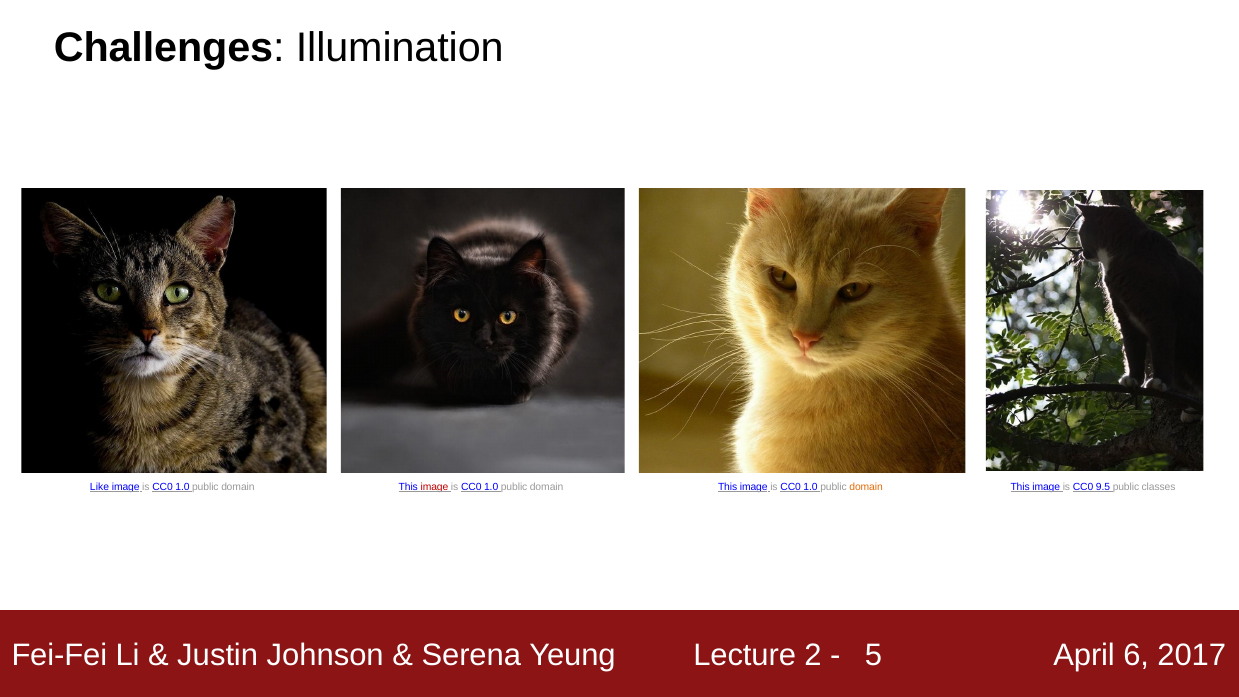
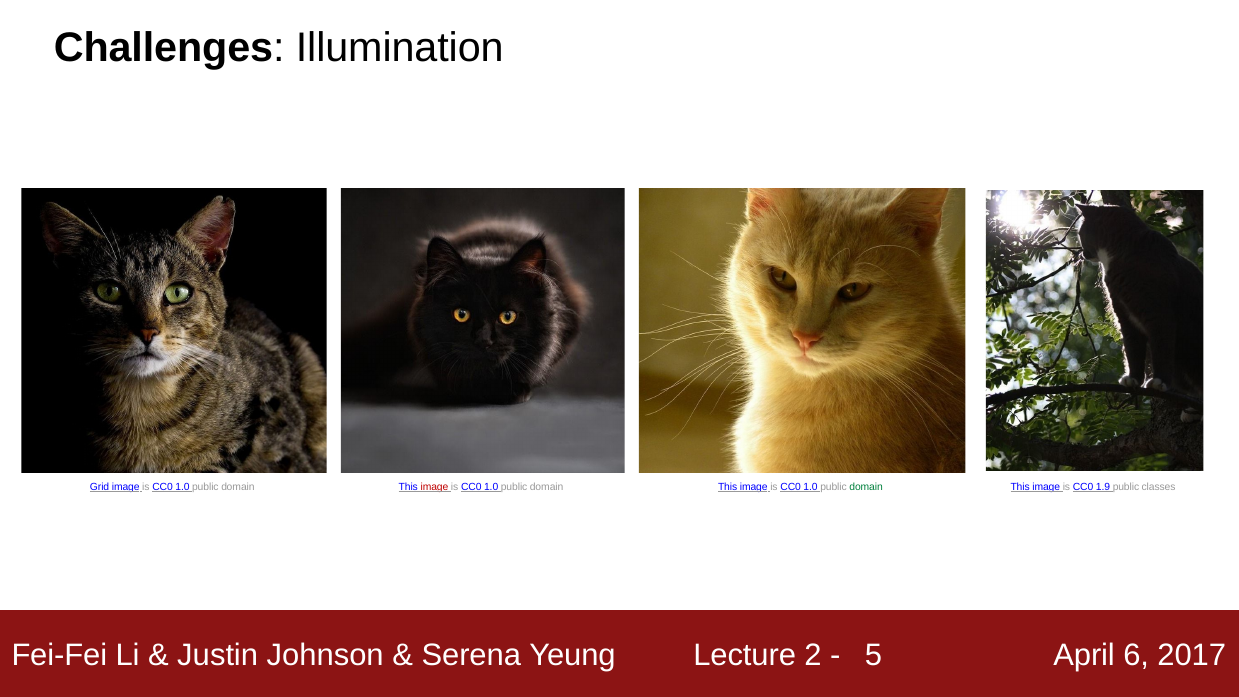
Like: Like -> Grid (100, 487)
domain colour: orange -> green (866, 487)
9.5: 9.5 -> 1.9 (1103, 487)
